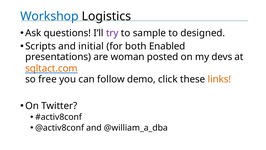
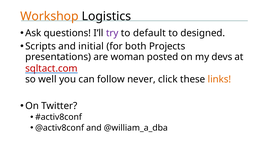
Workshop colour: blue -> orange (49, 16)
sample: sample -> default (149, 33)
Enabled: Enabled -> Projects (167, 46)
sqltact.com colour: orange -> red (51, 68)
free: free -> well (47, 79)
demo: demo -> never (141, 79)
